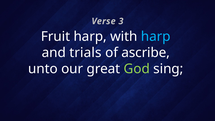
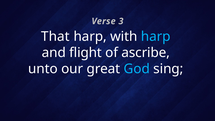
Fruit: Fruit -> That (55, 37)
trials: trials -> flight (86, 53)
God colour: light green -> light blue (137, 69)
